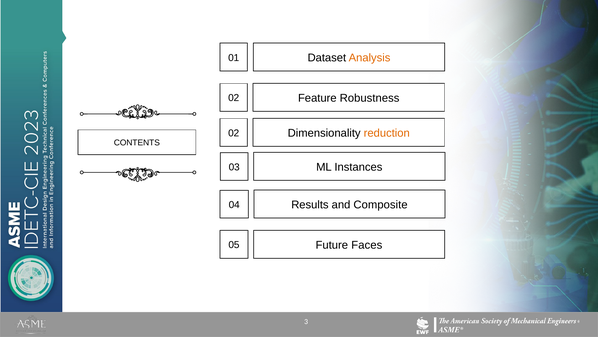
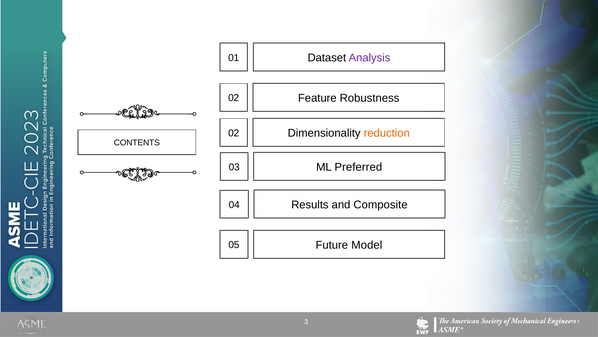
Analysis colour: orange -> purple (370, 58)
Instances: Instances -> Preferred (358, 167)
Faces: Faces -> Model (367, 245)
